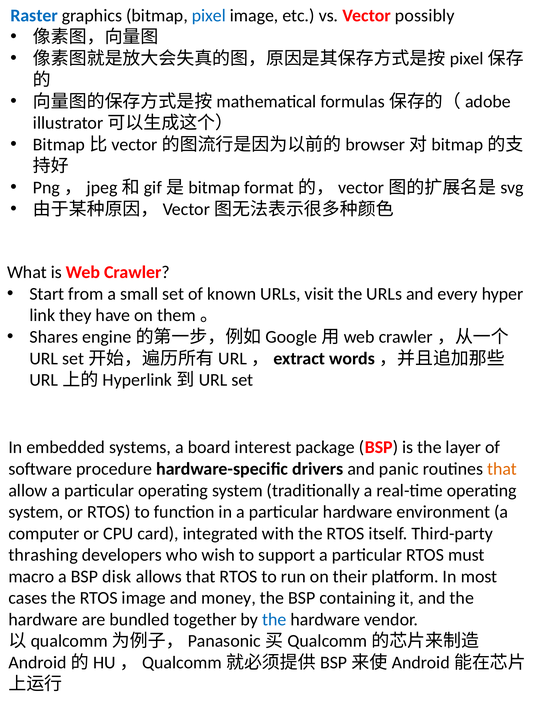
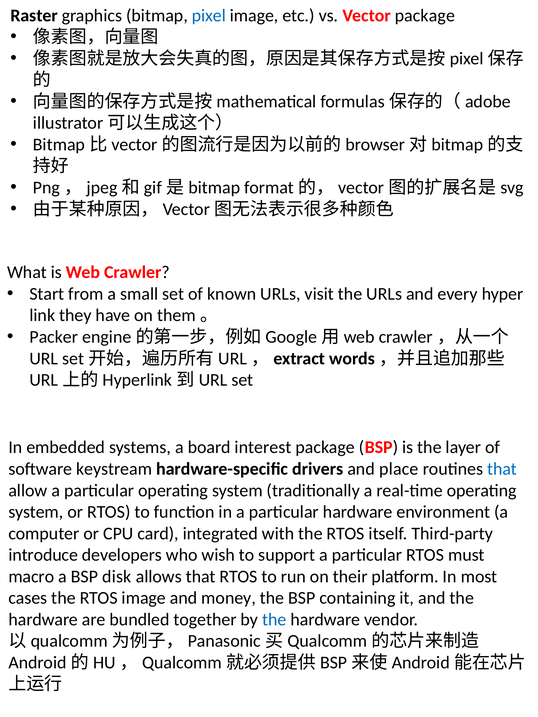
Raster colour: blue -> black (34, 16)
Vector possibly: possibly -> package (425, 16)
Shares: Shares -> Packer (54, 337)
procedure: procedure -> keystream (114, 469)
panic: panic -> place (399, 469)
that colour: orange -> blue (502, 469)
thrashing: thrashing -> introduce (43, 555)
